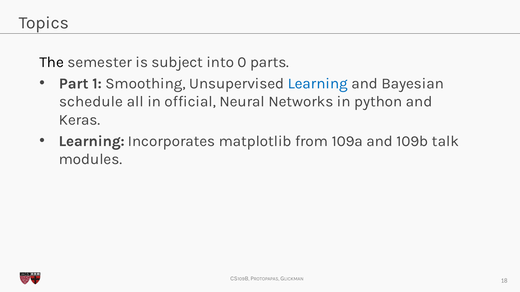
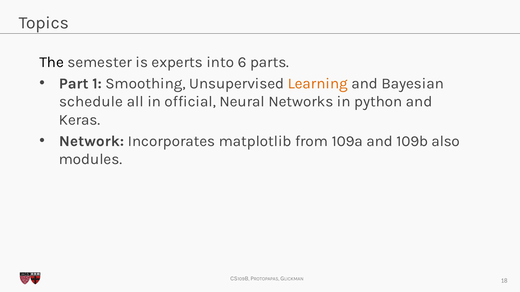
subject: subject -> experts (177, 62)
0: 0 -> 6 (242, 62)
Learning colour: blue -> orange (318, 84)
Learning: Learning -> Network (91, 141)
talk: talk -> also (446, 141)
